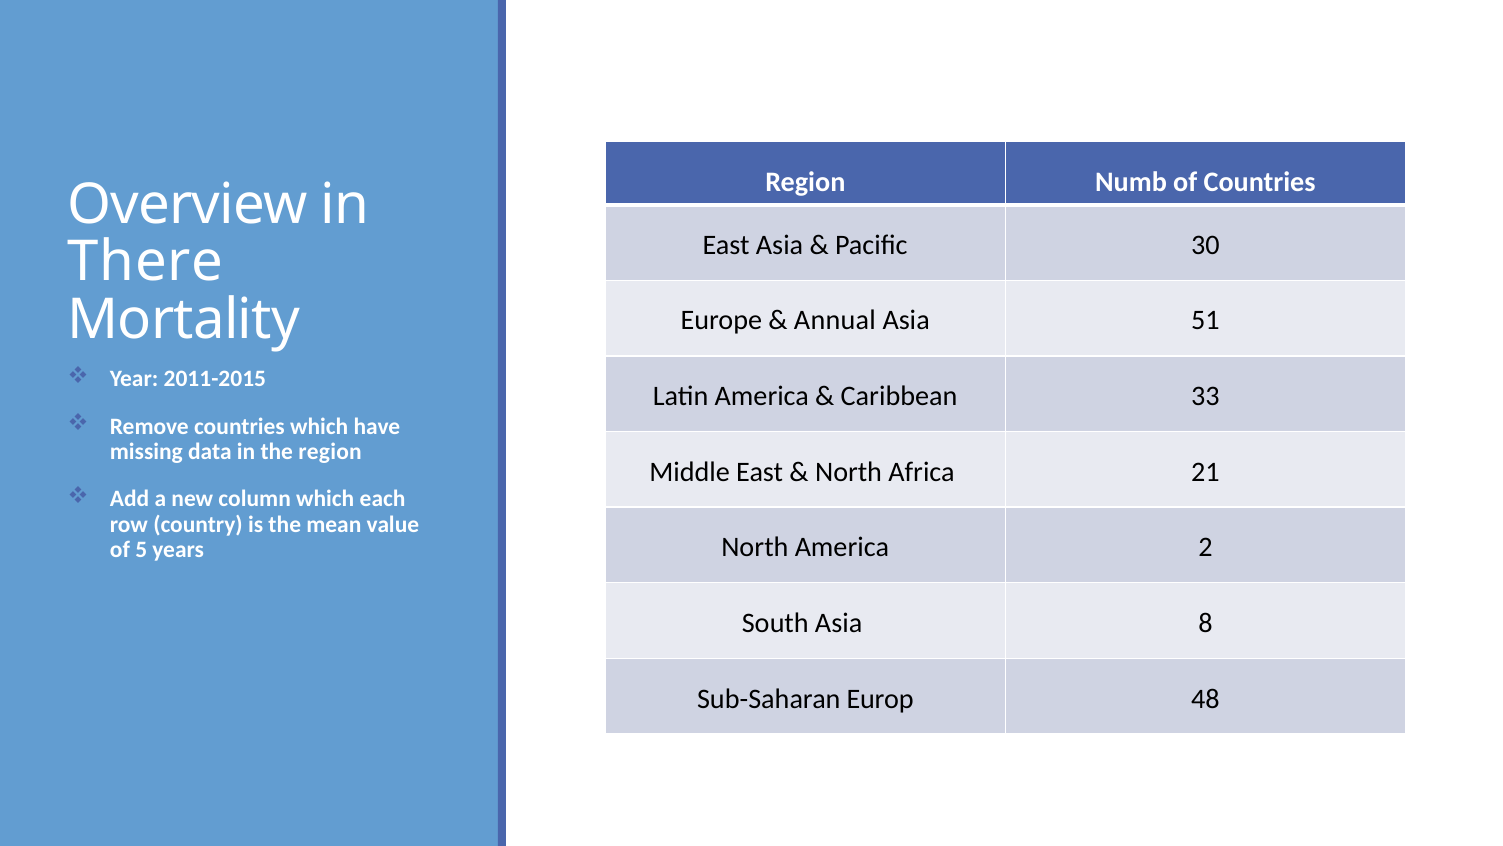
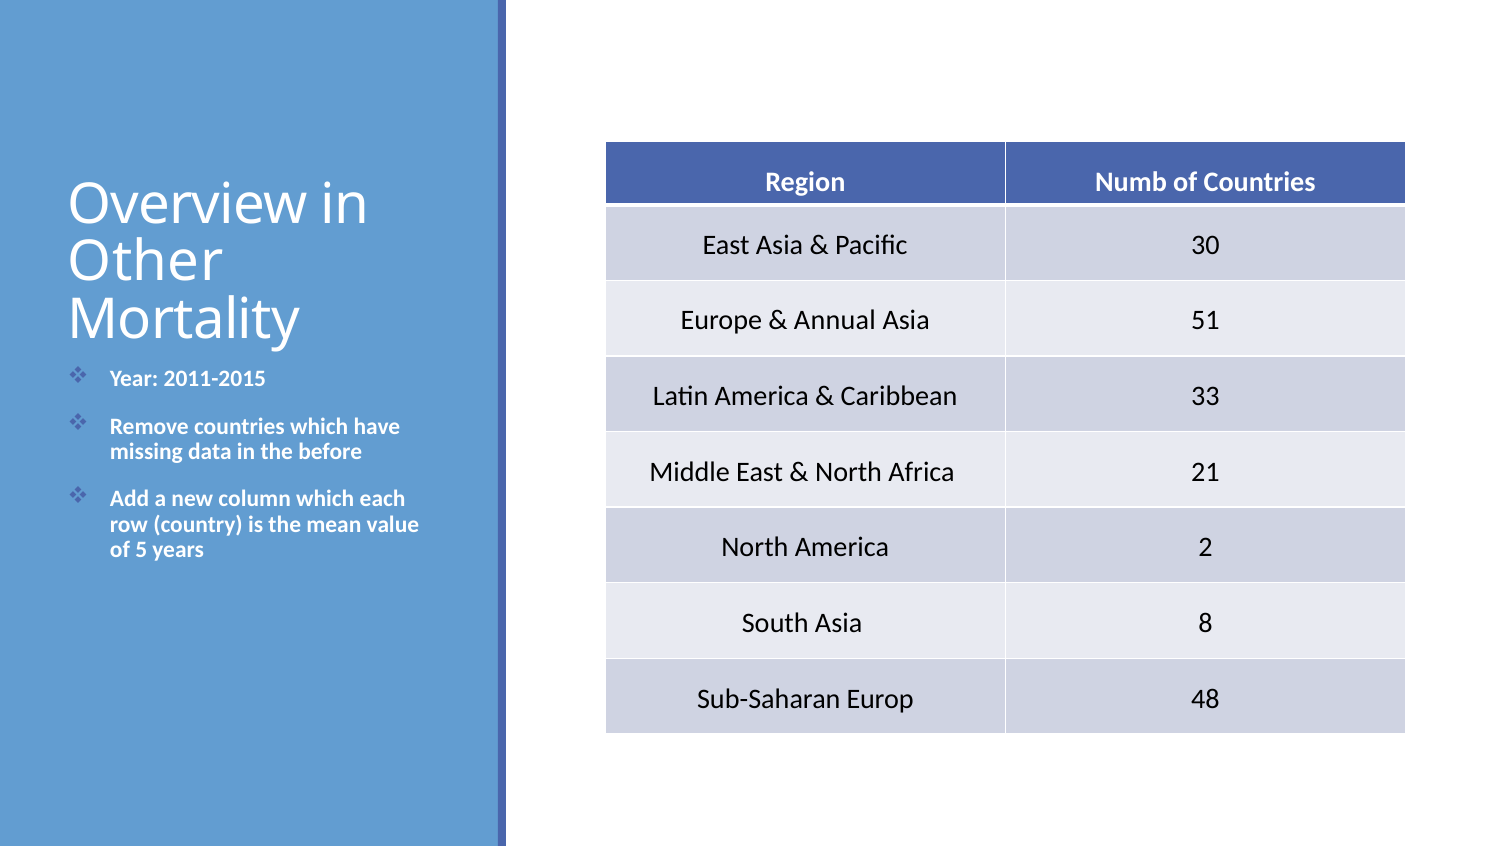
There: There -> Other (146, 262)
the region: region -> before (330, 452)
